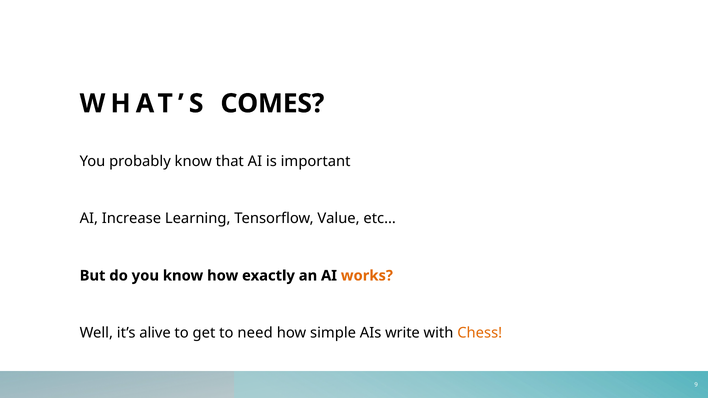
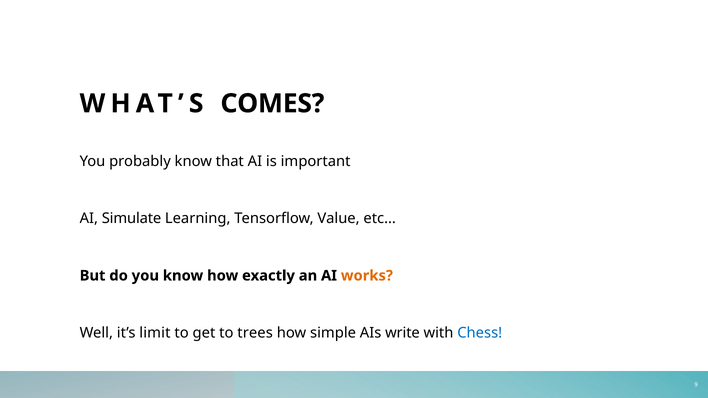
Increase: Increase -> Simulate (132, 219)
alive: alive -> limit (155, 333)
need: need -> trees (255, 333)
Chess colour: orange -> blue (480, 333)
